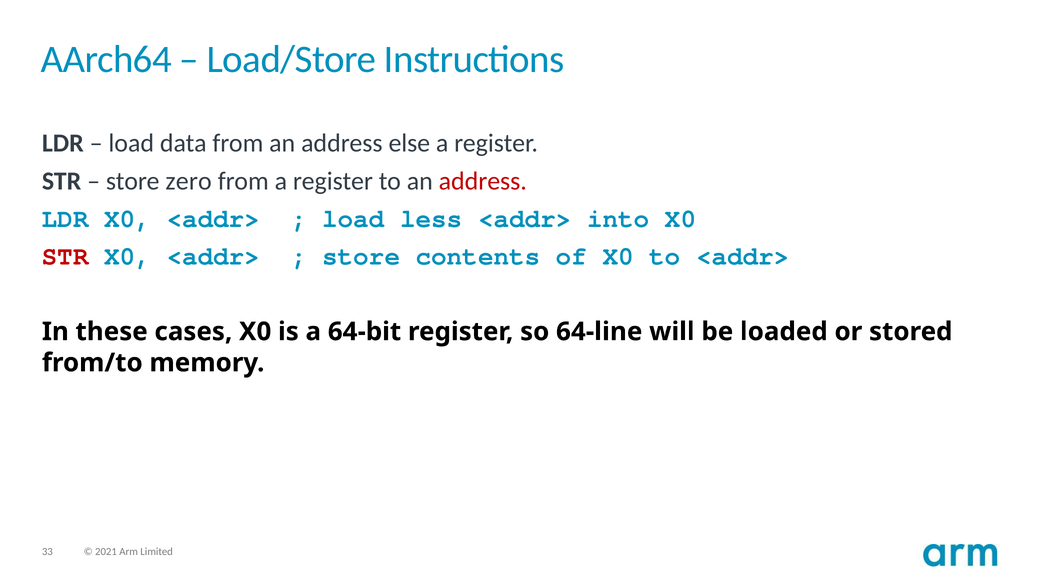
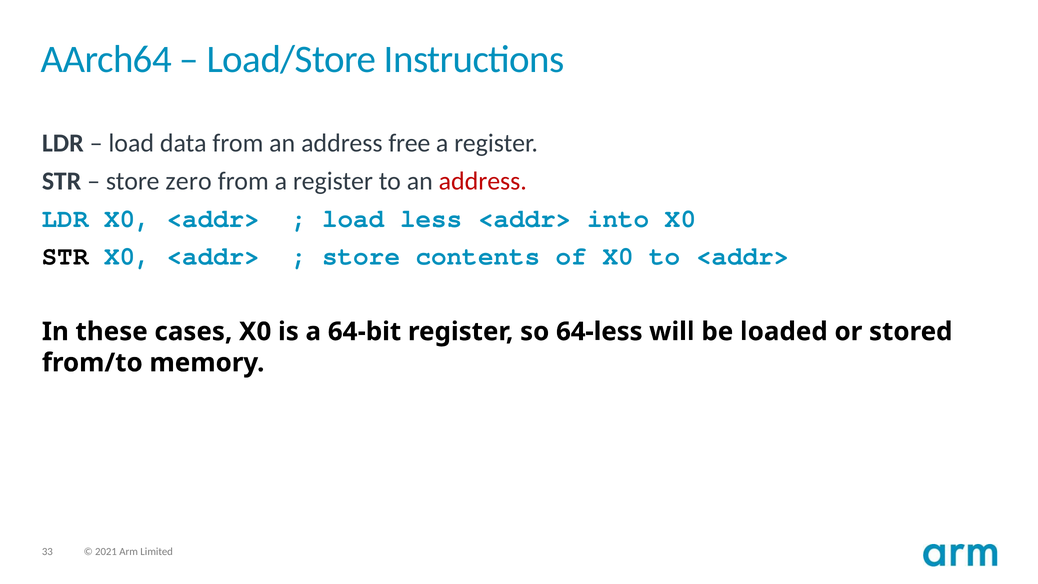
else: else -> free (409, 143)
STR colour: red -> black (65, 256)
64-line: 64-line -> 64-less (599, 332)
